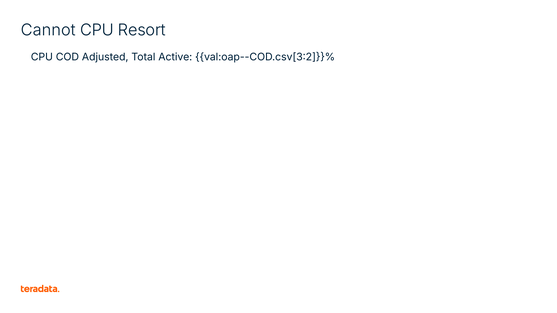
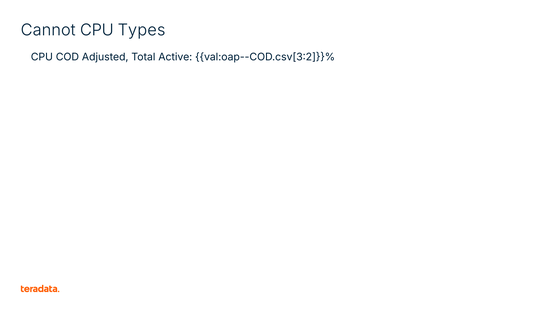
Resort: Resort -> Types (142, 30)
